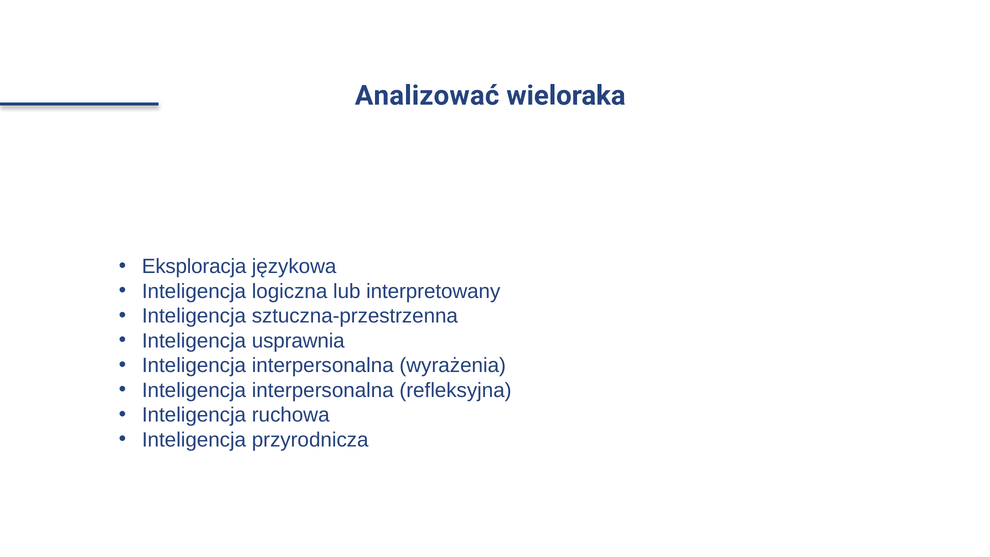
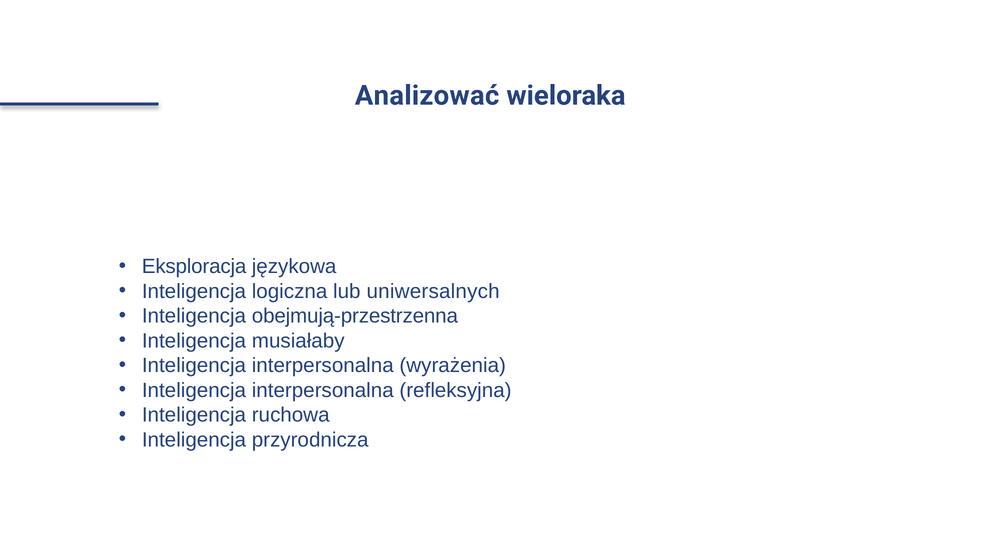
interpretowany: interpretowany -> uniwersalnych (433, 291)
sztuczna-przestrzenna: sztuczna-przestrzenna -> obejmują-przestrzenna (355, 316)
usprawnia: usprawnia -> musiałaby (298, 341)
